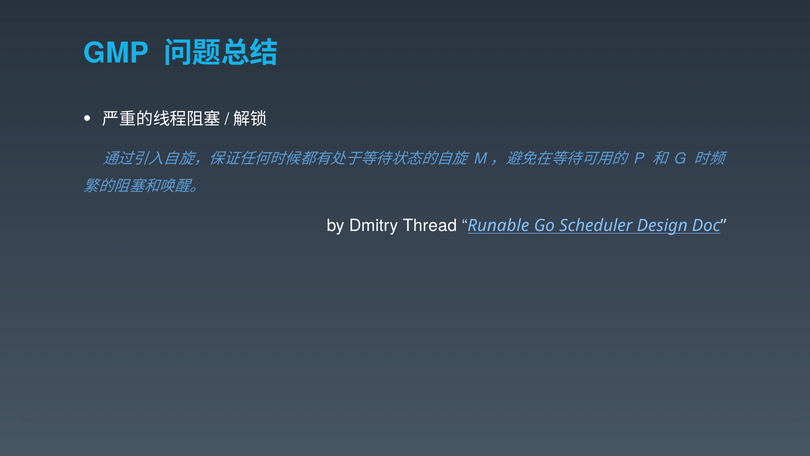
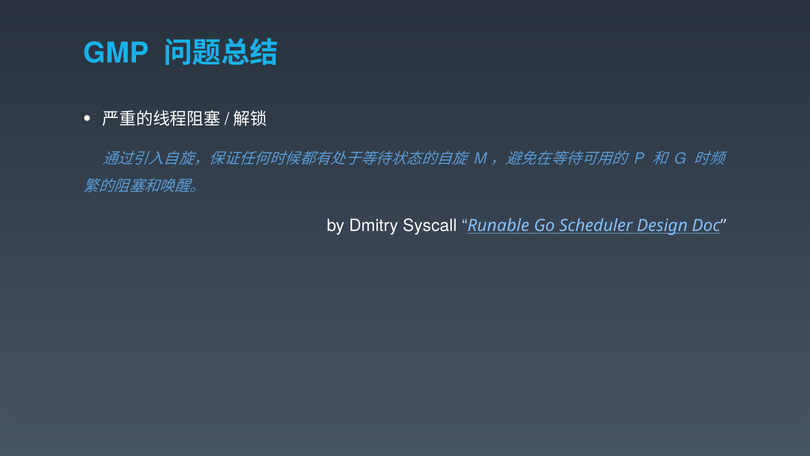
Thread: Thread -> Syscall (430, 225)
